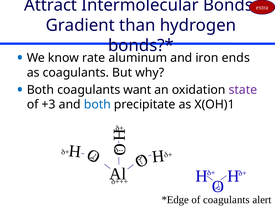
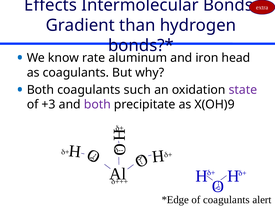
Attract: Attract -> Effects (51, 5)
ends: ends -> head (236, 58)
want: want -> such (137, 89)
both colour: blue -> purple (97, 104)
X(OH)1: X(OH)1 -> X(OH)9 (215, 104)
